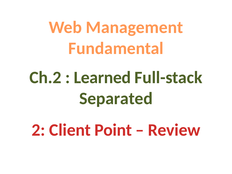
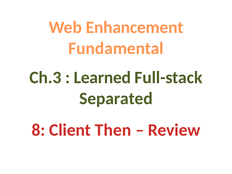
Management: Management -> Enhancement (135, 27)
Ch.2: Ch.2 -> Ch.3 (45, 78)
2: 2 -> 8 (38, 130)
Point: Point -> Then (113, 130)
